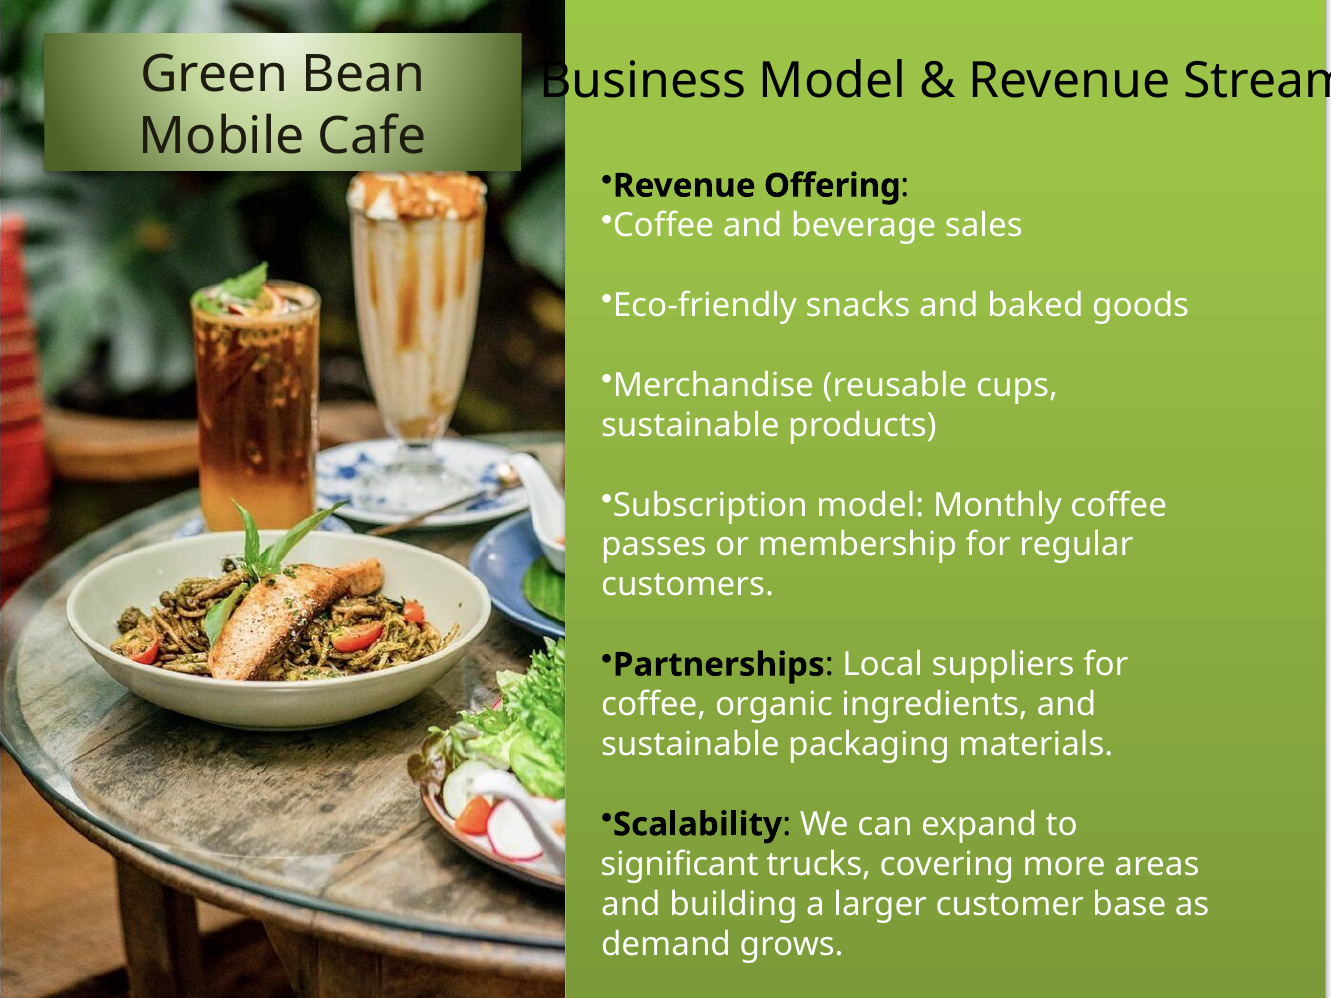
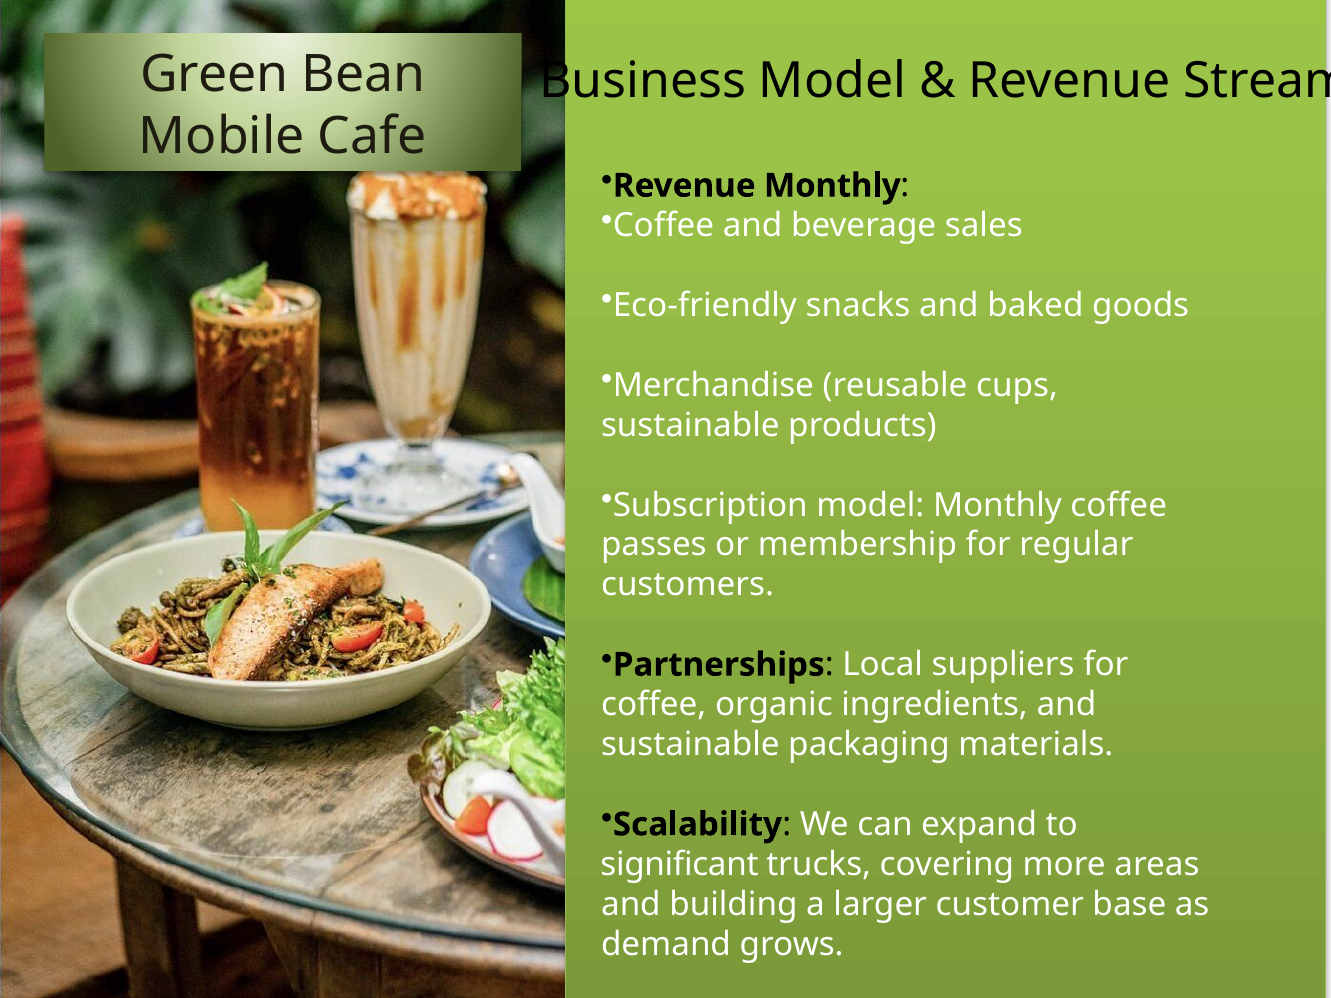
Revenue Offering: Offering -> Monthly (832, 186)
